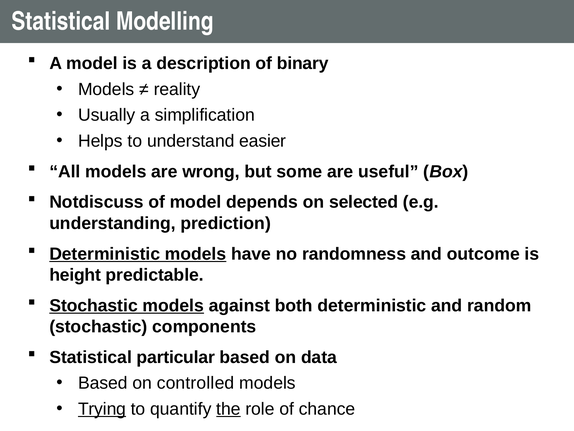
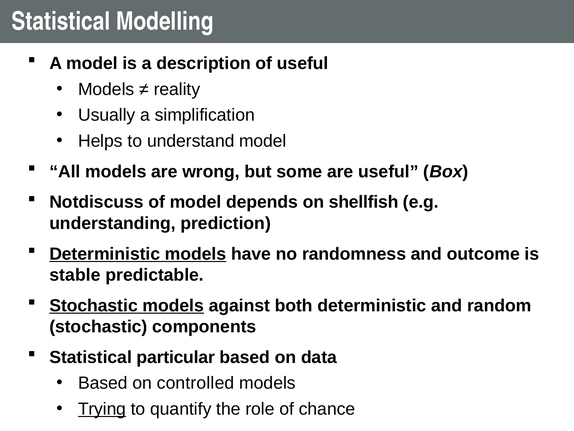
of binary: binary -> useful (303, 63)
understand easier: easier -> model (263, 141)
selected: selected -> shellfish (364, 202)
height: height -> stable (75, 275)
the underline: present -> none (228, 409)
